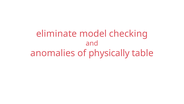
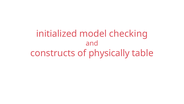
eliminate: eliminate -> initialized (57, 34)
anomalies: anomalies -> constructs (53, 53)
